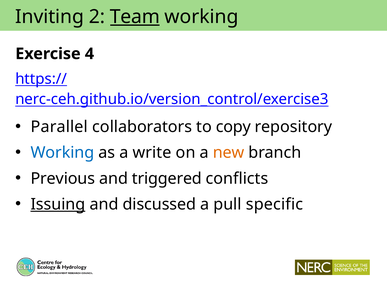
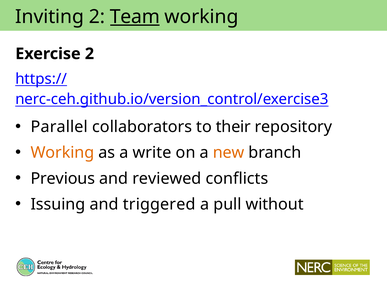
Exercise 4: 4 -> 2 (89, 54)
copy: copy -> their (233, 127)
Working colour: blue -> orange (62, 153)
triggered: triggered -> reviewed (167, 179)
Issuing underline: present -> none (58, 204)
discussed: discussed -> triggered (159, 204)
specific: specific -> without (275, 204)
